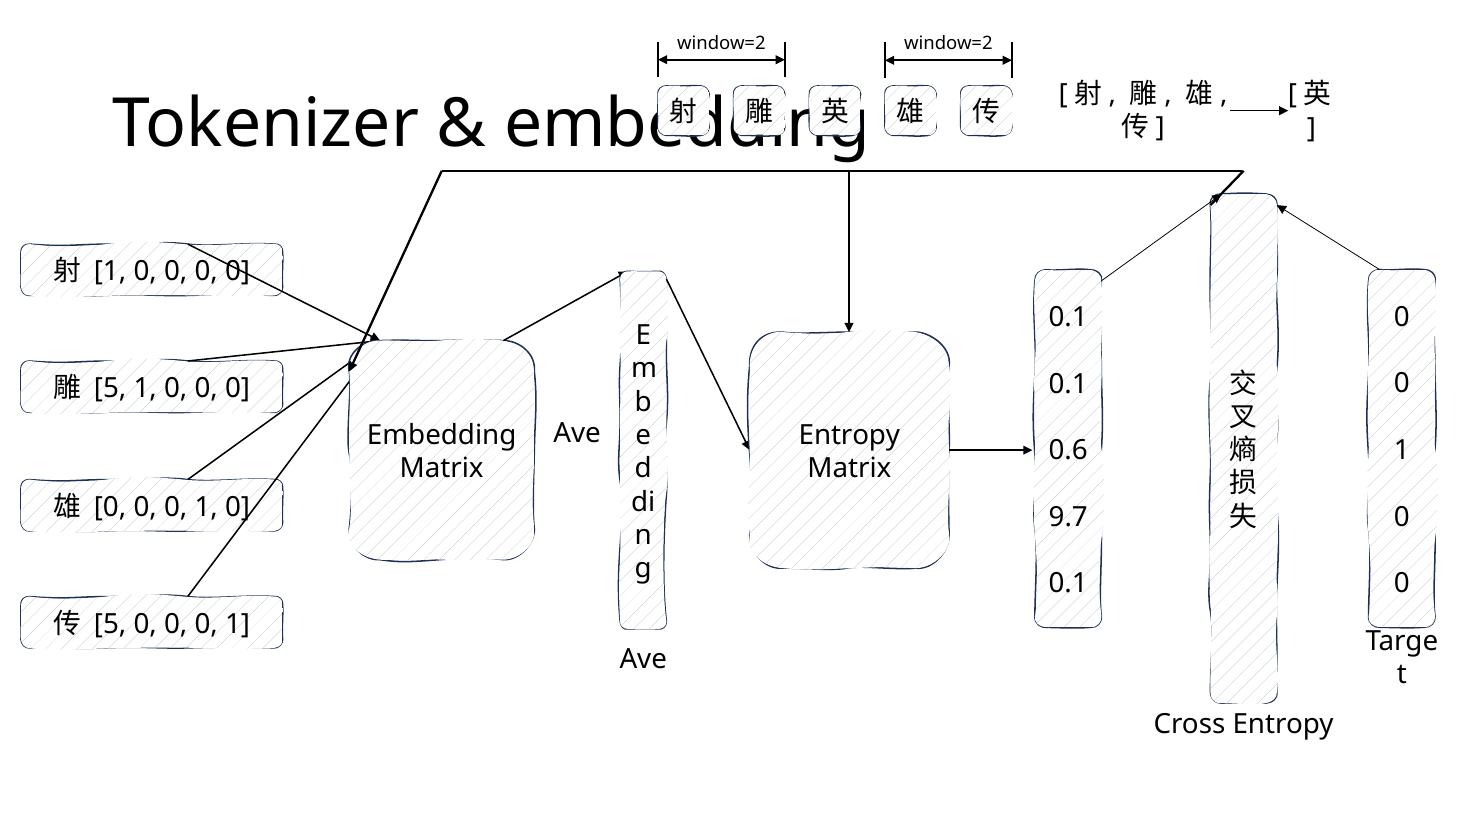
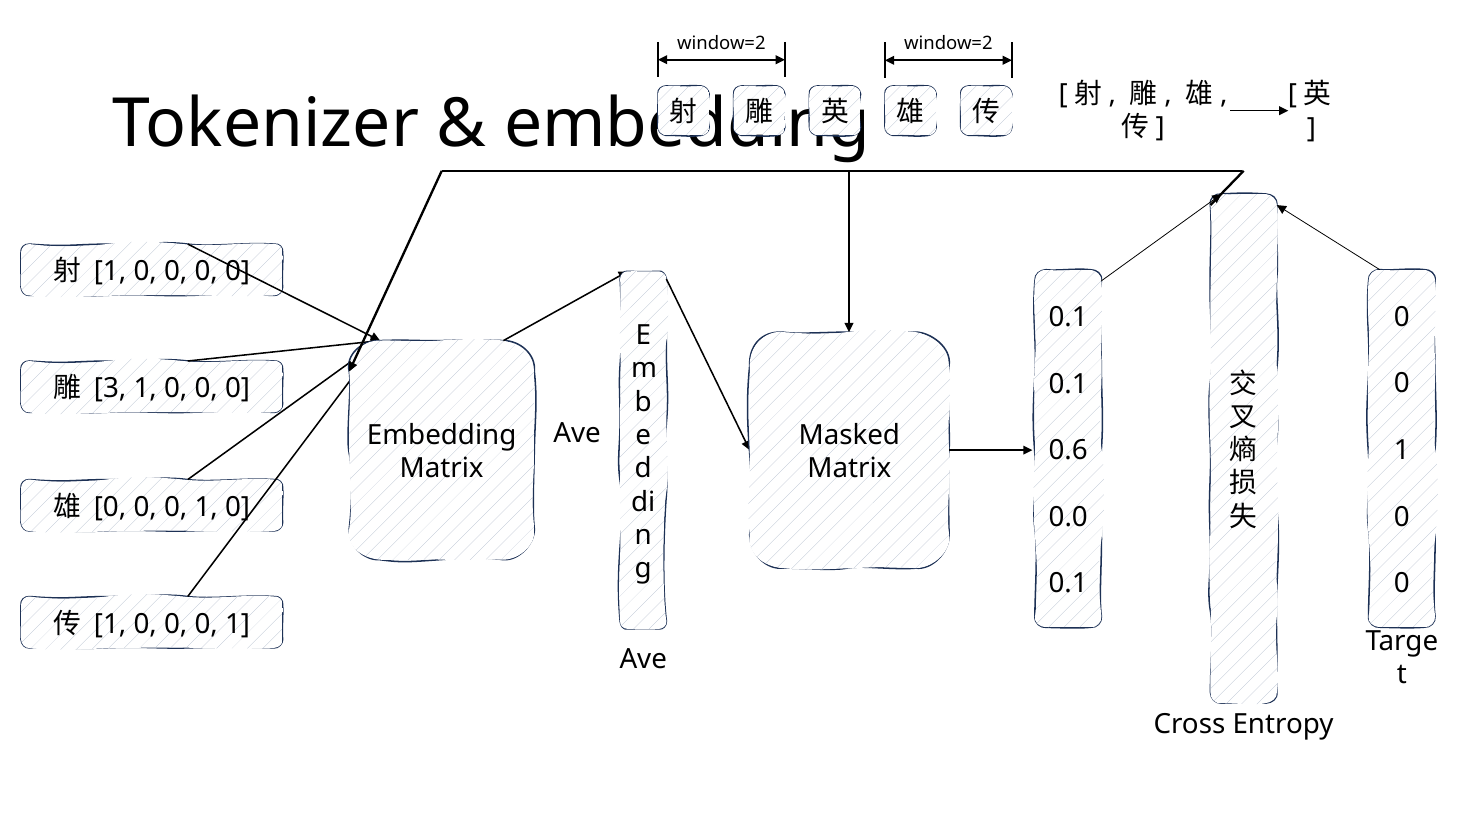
5: 5 -> 3 (110, 389)
Entropy: Entropy -> Masked (849, 435)
9.7: 9.7 -> 0.0 (1068, 517)
5: 5 -> 1 (110, 624)
